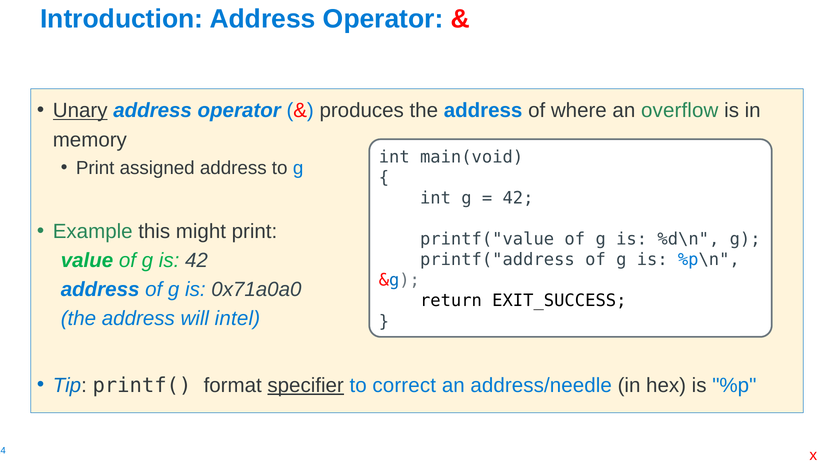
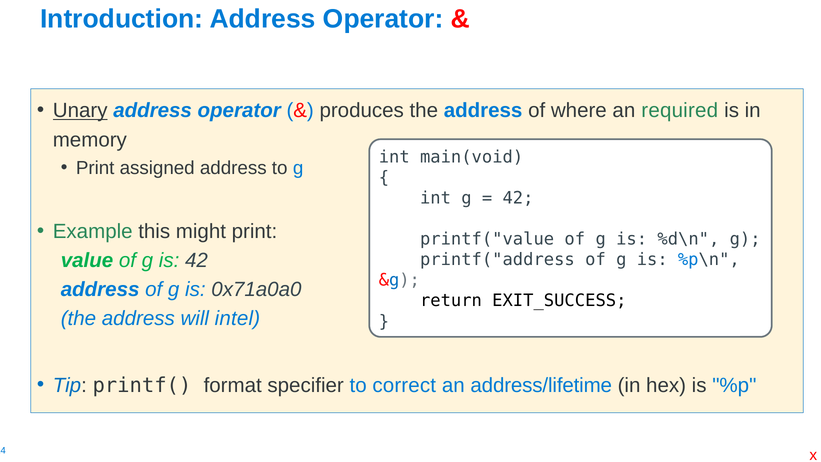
overflow: overflow -> required (680, 111)
specifier underline: present -> none (306, 385)
address/needle: address/needle -> address/lifetime (541, 385)
